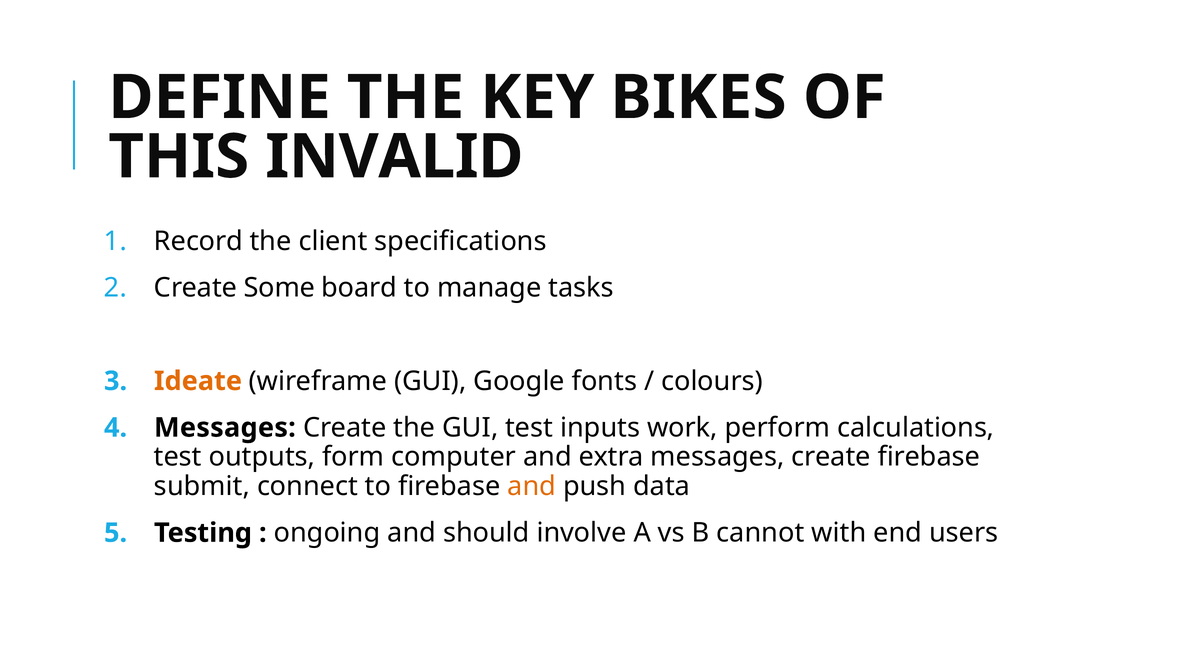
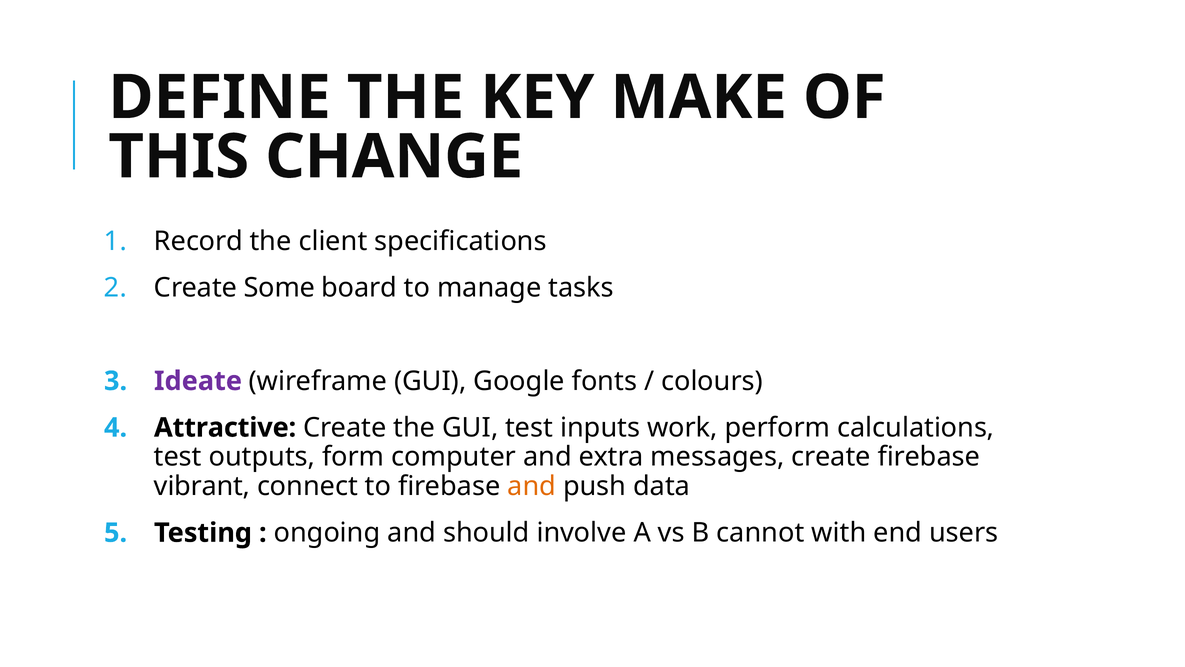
BIKES: BIKES -> MAKE (699, 98)
INVALID: INVALID -> CHANGE (394, 157)
Ideate colour: orange -> purple (198, 381)
Messages: Messages -> Attractive (225, 427)
submit: submit -> vibrant (202, 486)
